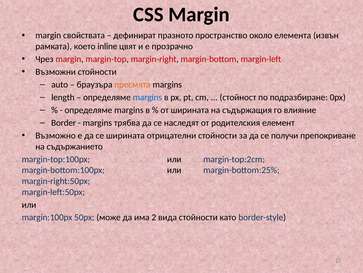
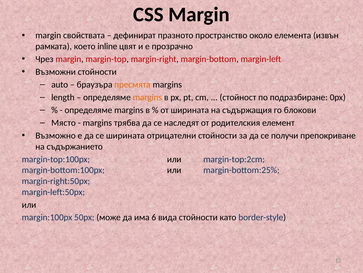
margins colour: blue -> orange (147, 97)
влияние: влияние -> блокови (300, 110)
Border: Border -> Място (64, 123)
2: 2 -> 6 (154, 217)
